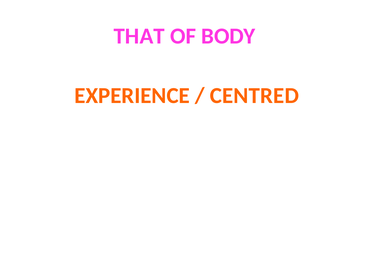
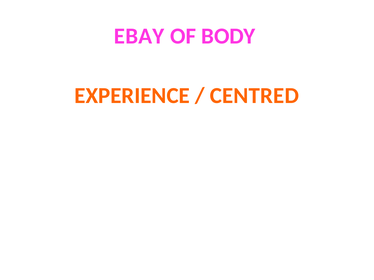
THAT: THAT -> EBAY (139, 36)
